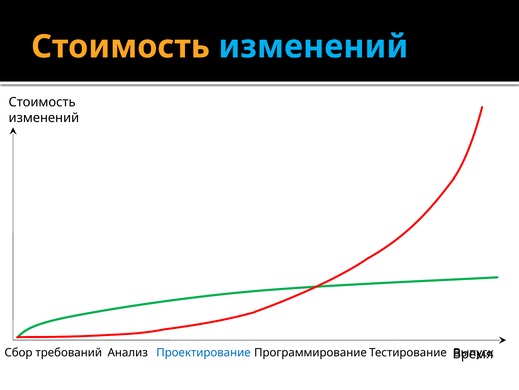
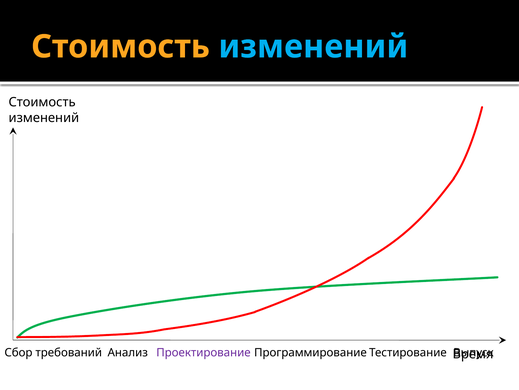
Проектирование colour: blue -> purple (203, 352)
